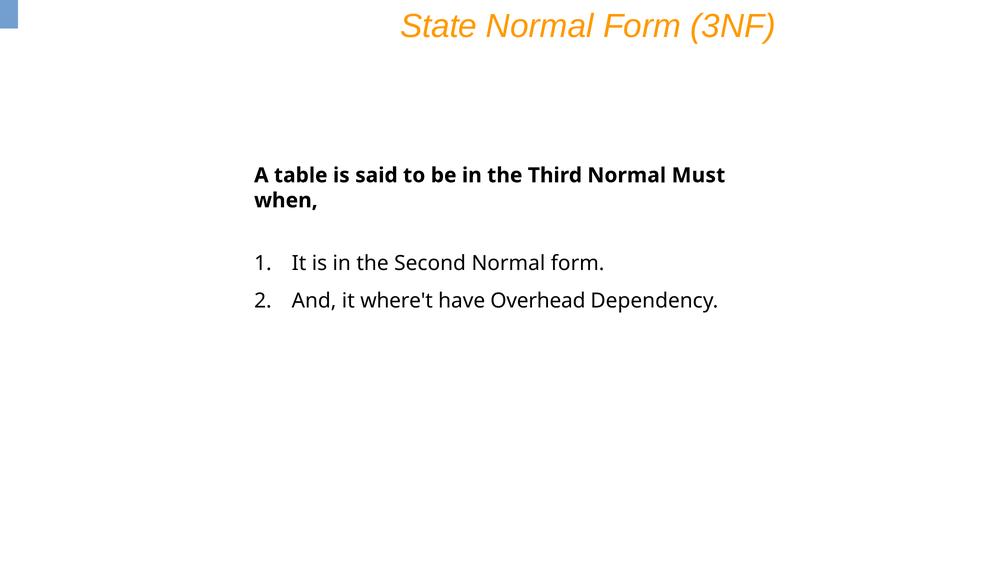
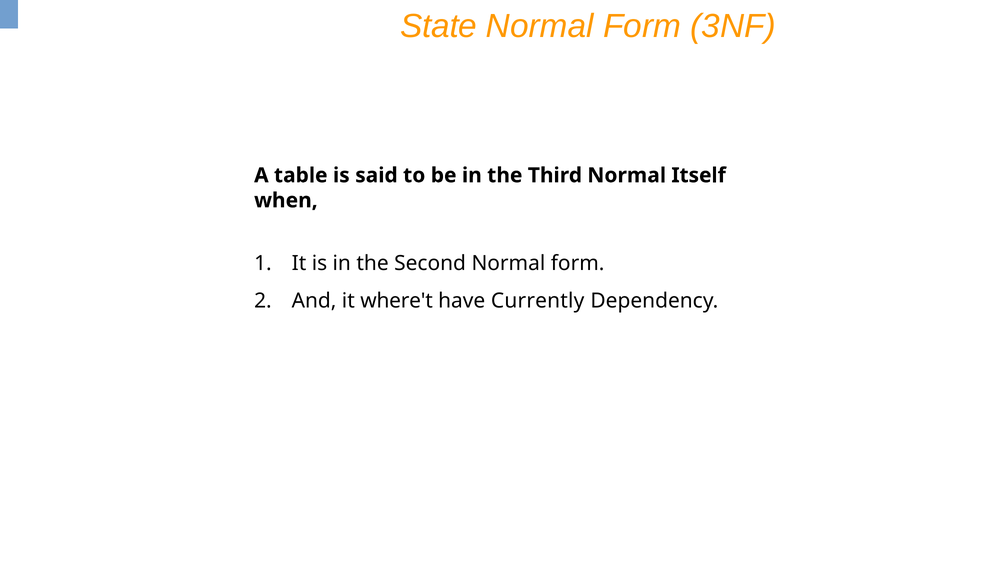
Must: Must -> Itself (699, 175)
Overhead: Overhead -> Currently (538, 301)
